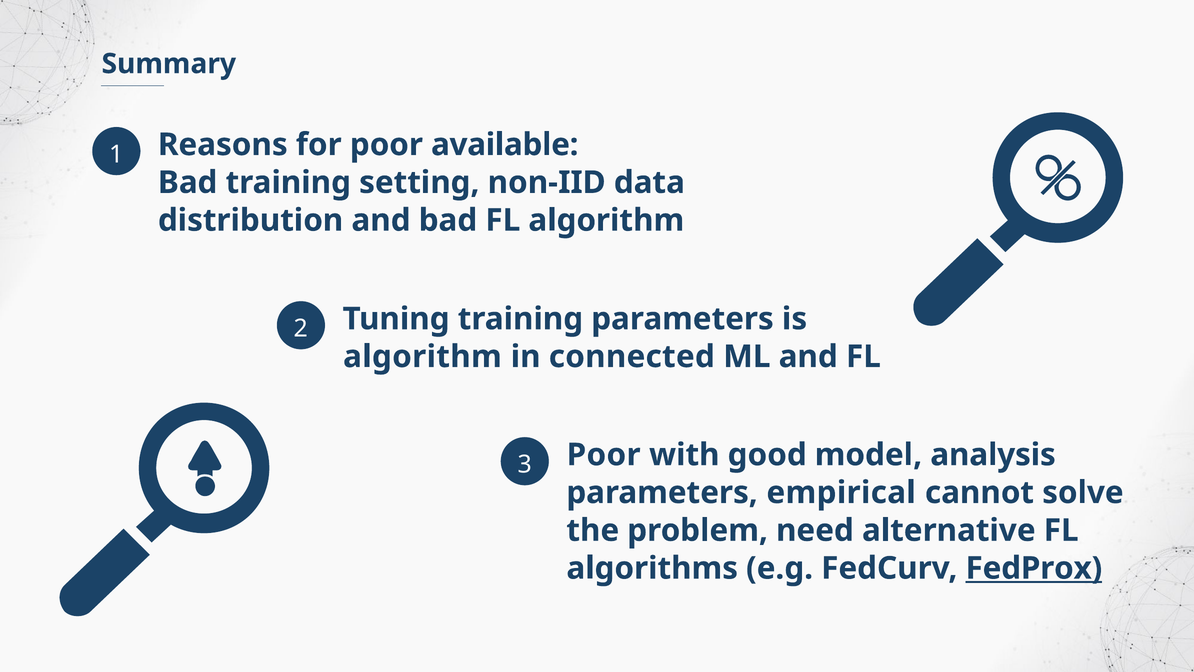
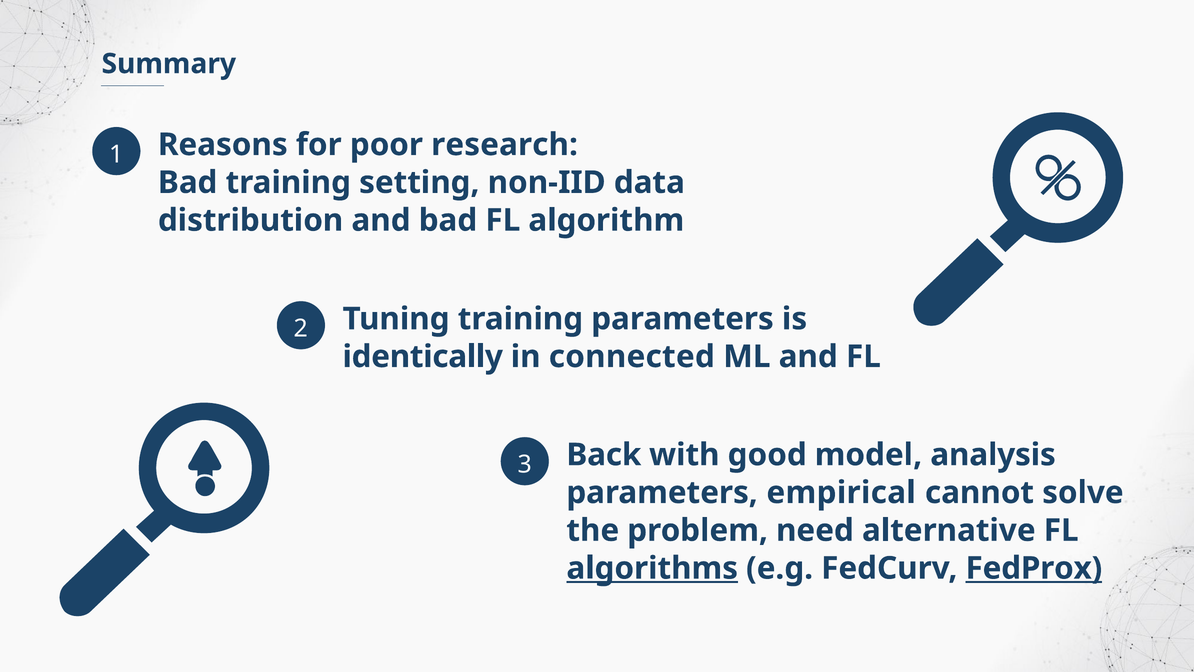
available: available -> research (505, 145)
algorithm: algorithm -> identically (423, 357)
Poor: Poor -> Back (604, 455)
algorithms underline: none -> present (652, 568)
